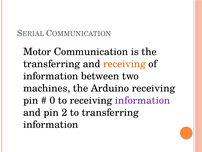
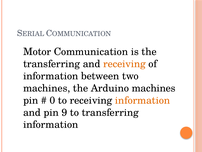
Arduino receiving: receiving -> machines (154, 88)
information colour: purple -> orange (143, 100)
2: 2 -> 9 (64, 112)
